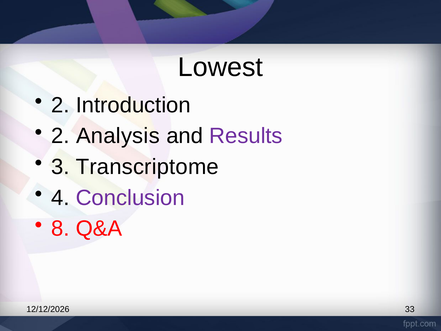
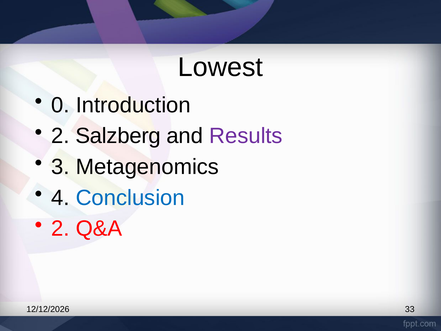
2: 2 -> 0 (60, 105)
Analysis: Analysis -> Salzberg (118, 136)
Transcriptome: Transcriptome -> Metagenomics (147, 167)
Conclusion colour: purple -> blue (130, 198)
8: 8 -> 2 (60, 229)
